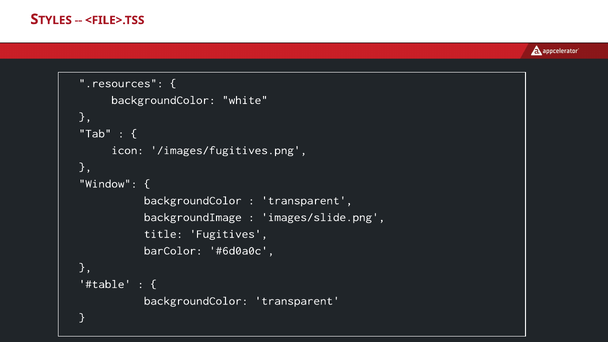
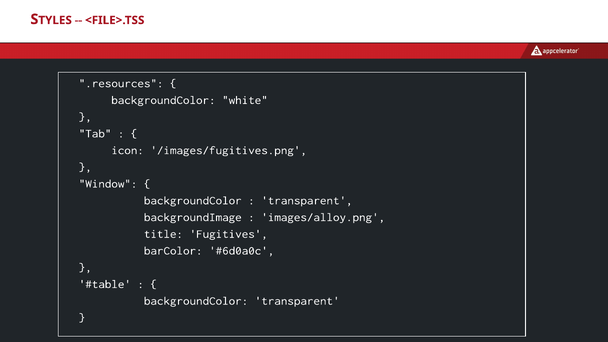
images/slide.png: images/slide.png -> images/alloy.png (323, 217)
